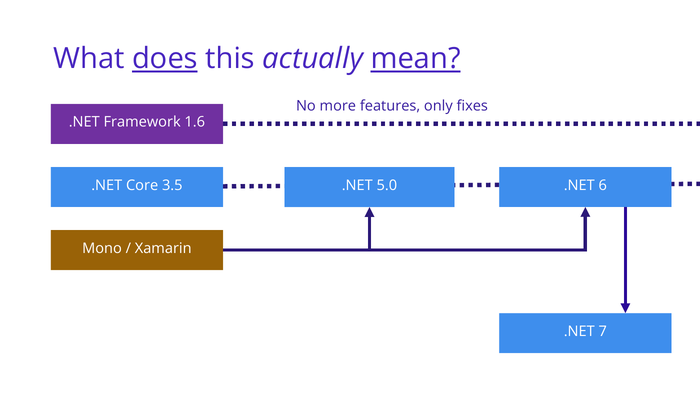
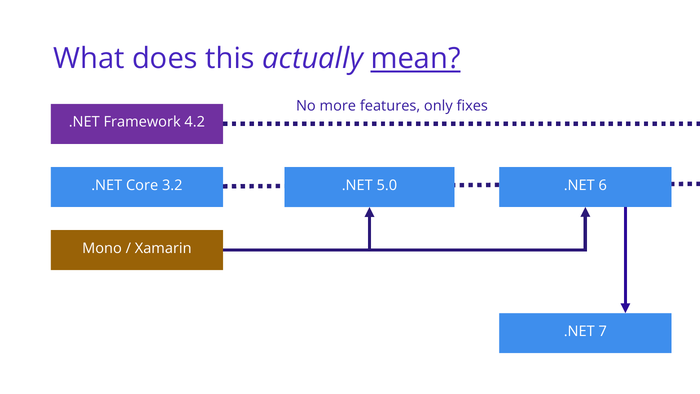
does underline: present -> none (165, 59)
1.6: 1.6 -> 4.2 (195, 122)
3.5: 3.5 -> 3.2 (172, 185)
